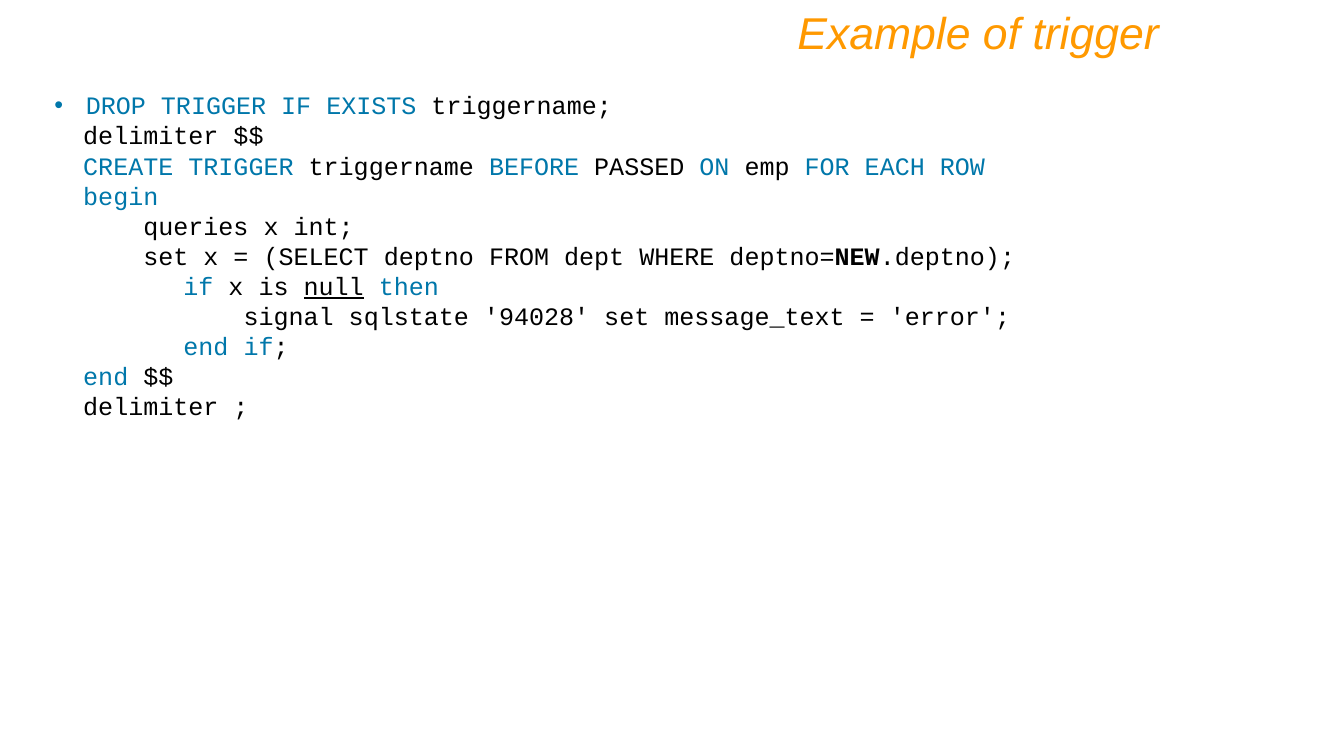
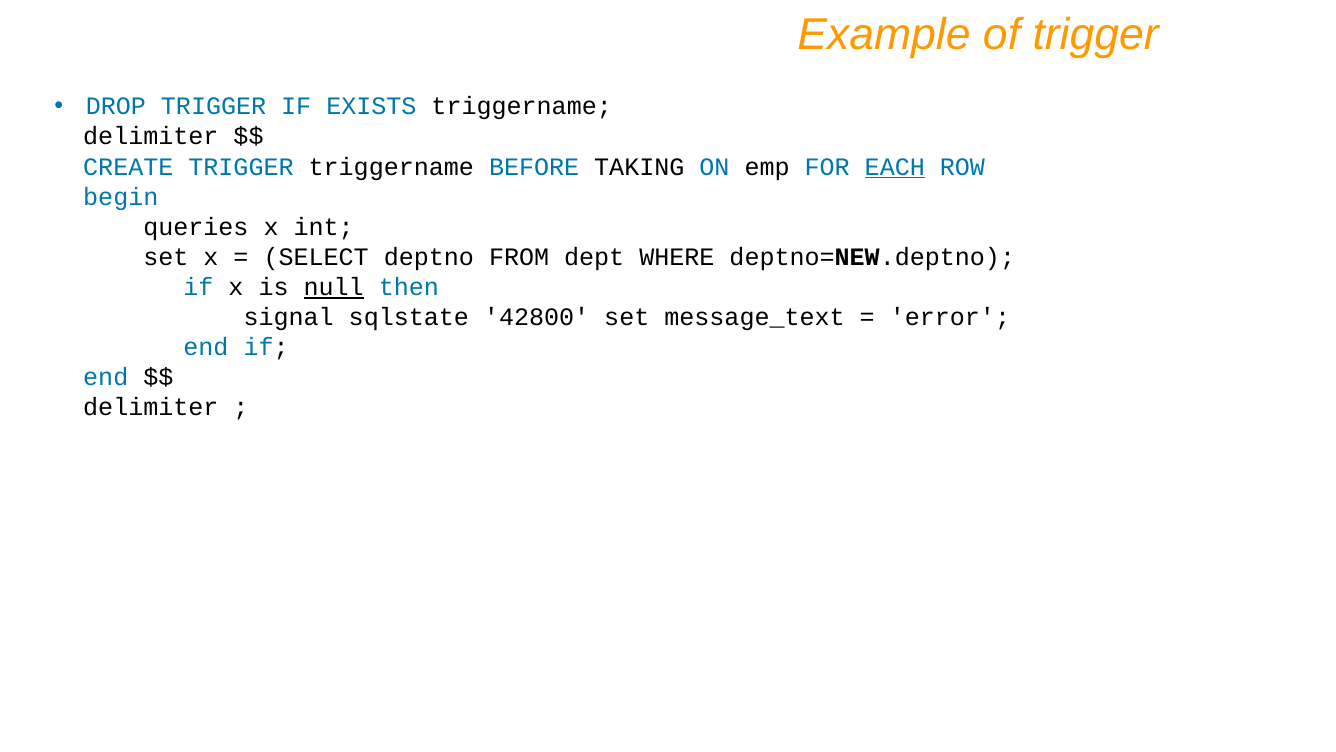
PASSED: PASSED -> TAKING (639, 167)
EACH underline: none -> present (895, 167)
94028: 94028 -> 42800 (537, 317)
